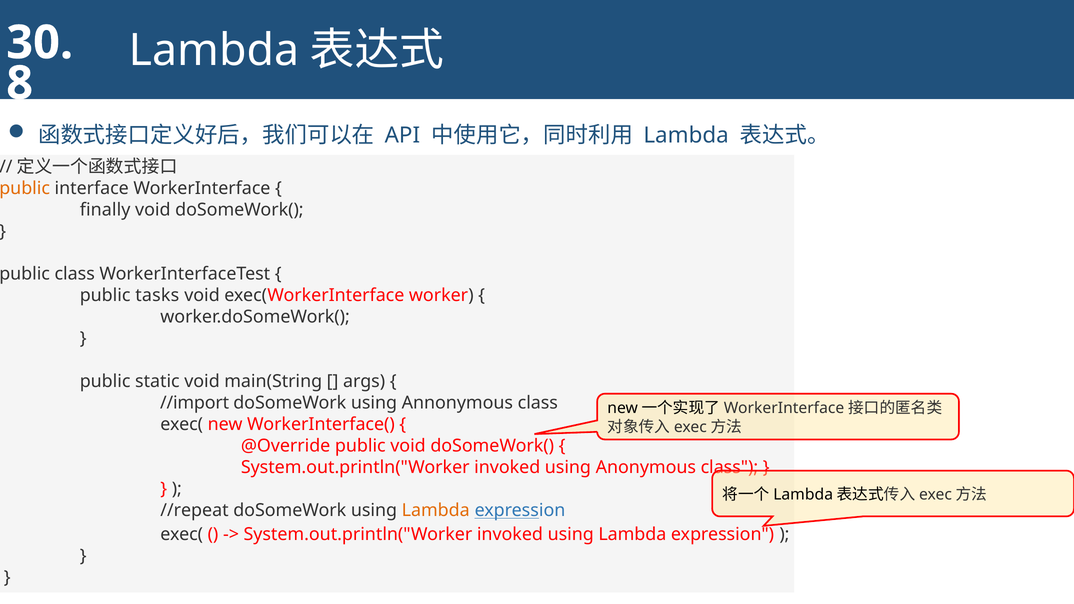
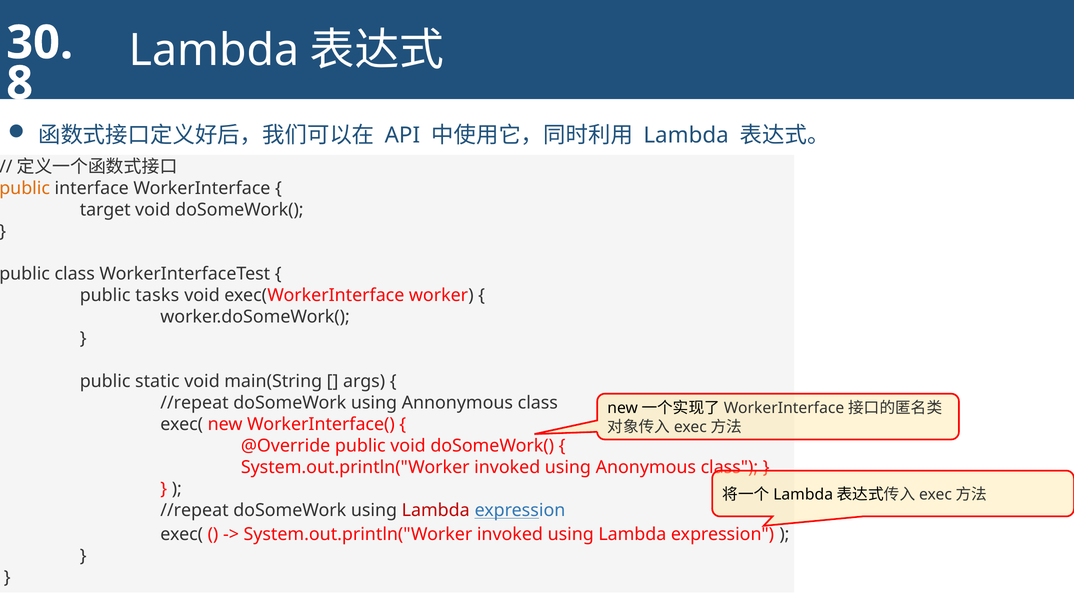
finally: finally -> target (105, 210)
//import: //import -> //repeat (195, 403)
Lambda colour: orange -> red (436, 510)
